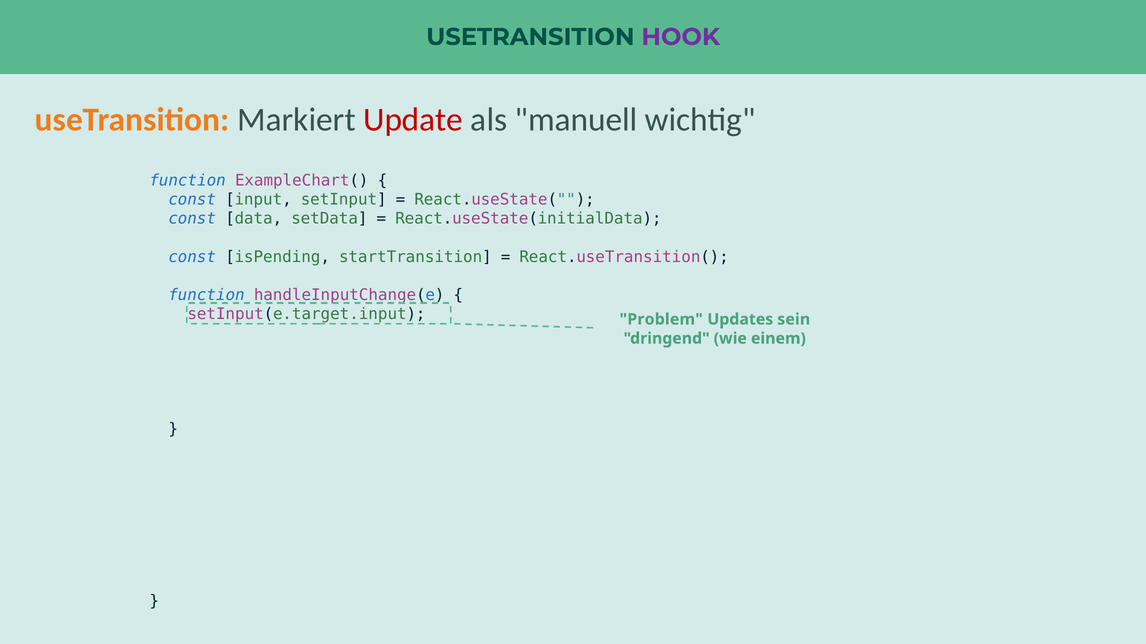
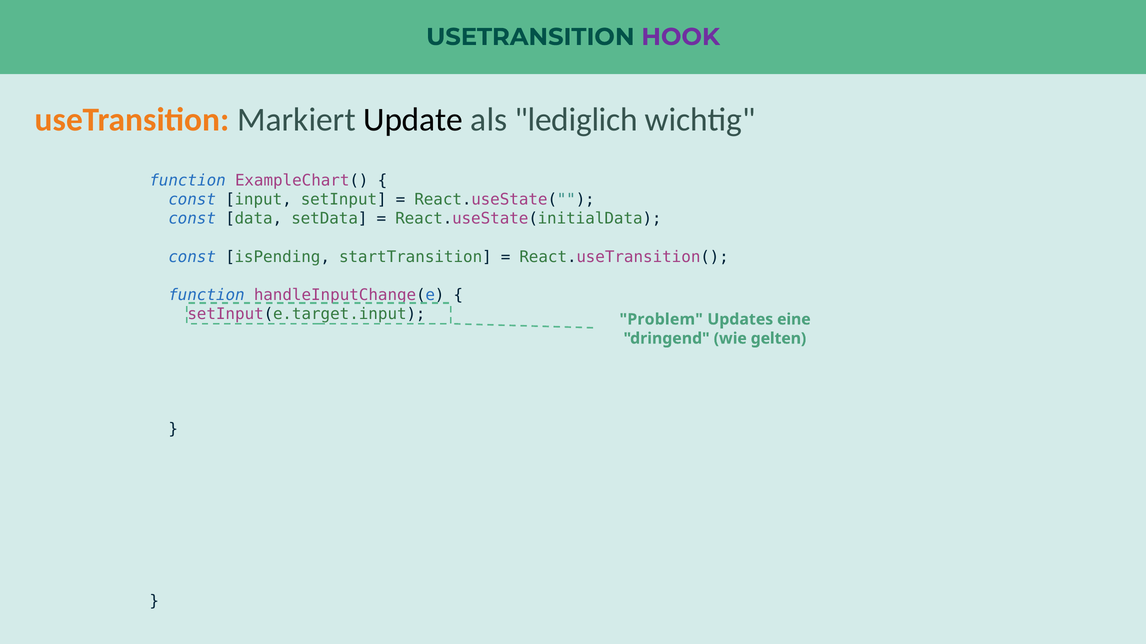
Update colour: red -> black (413, 120)
manuell: manuell -> lediglich (576, 120)
sein: sein -> eine (794, 320)
einem: einem -> gelten (778, 339)
